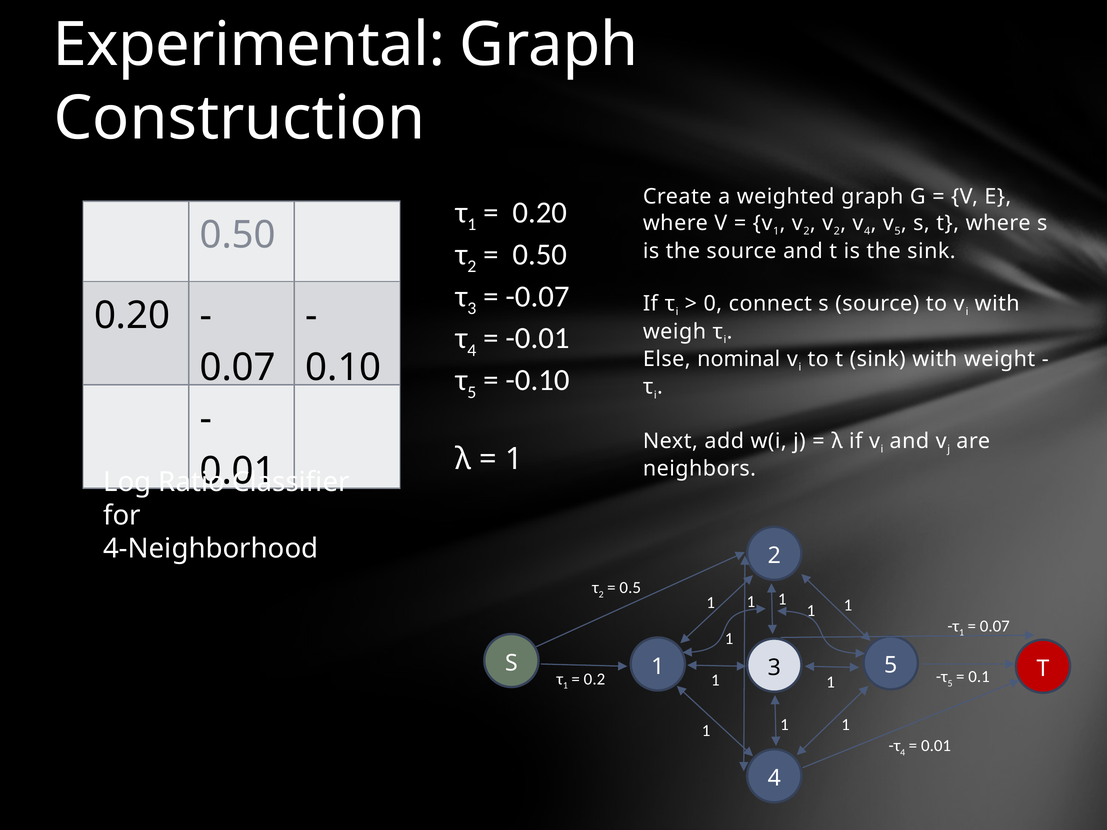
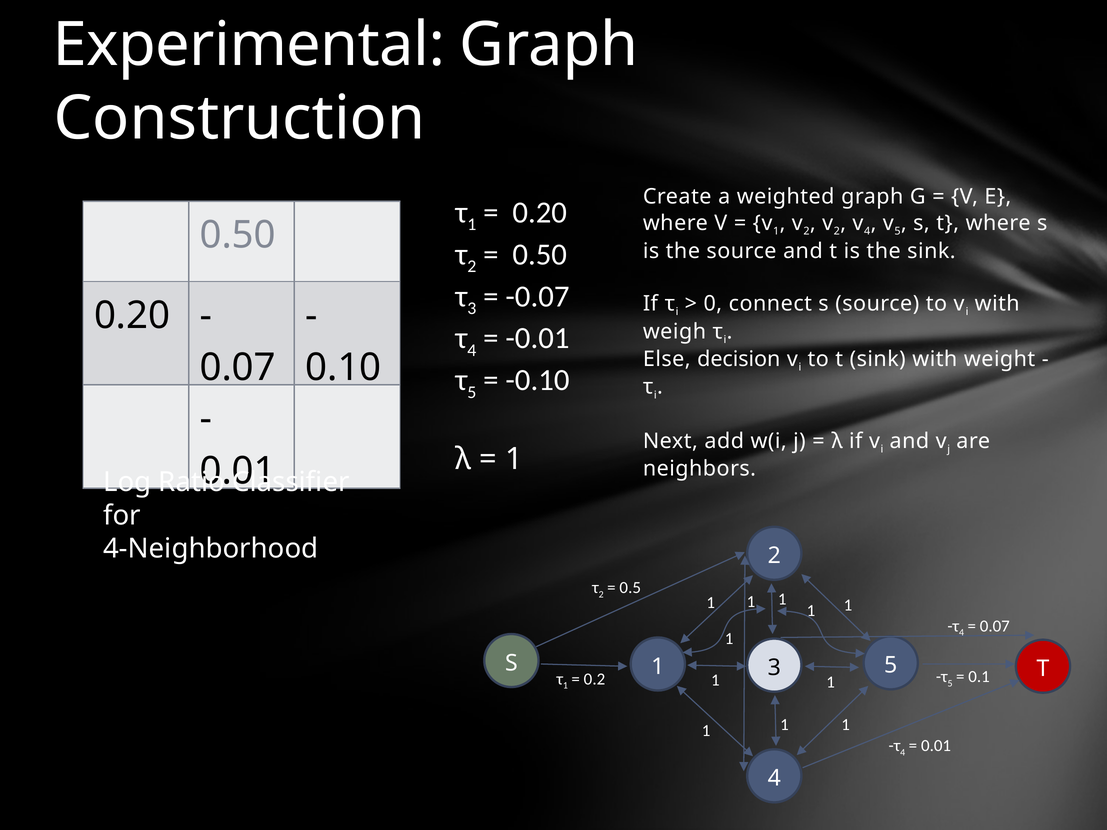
nominal: nominal -> decision (739, 359)
1: 1 -> 4 (962, 633)
